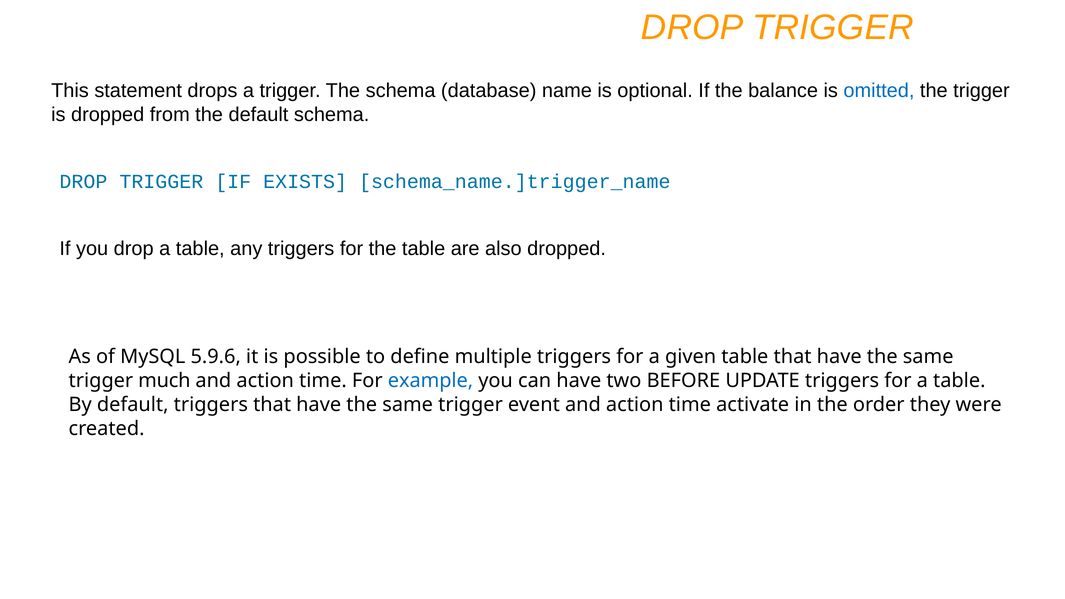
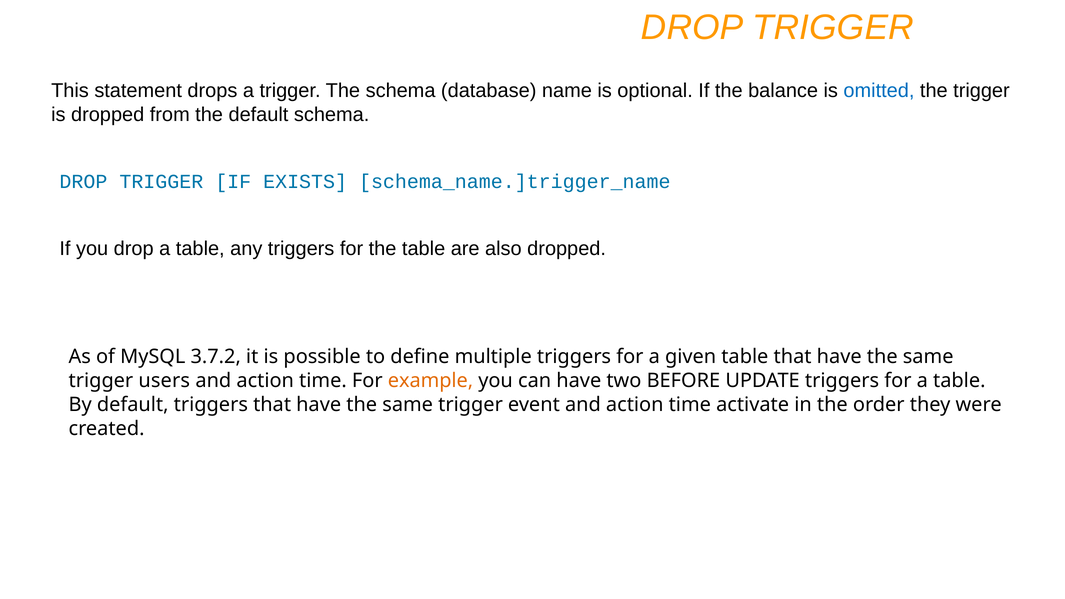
5.9.6: 5.9.6 -> 3.7.2 (216, 357)
much: much -> users (164, 381)
example colour: blue -> orange (430, 381)
